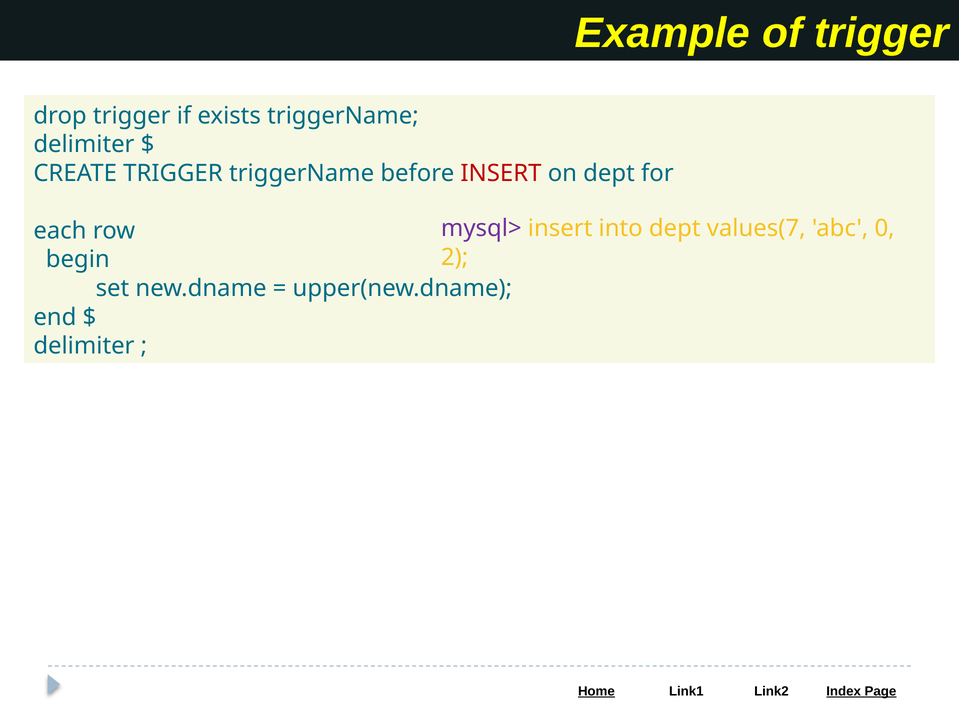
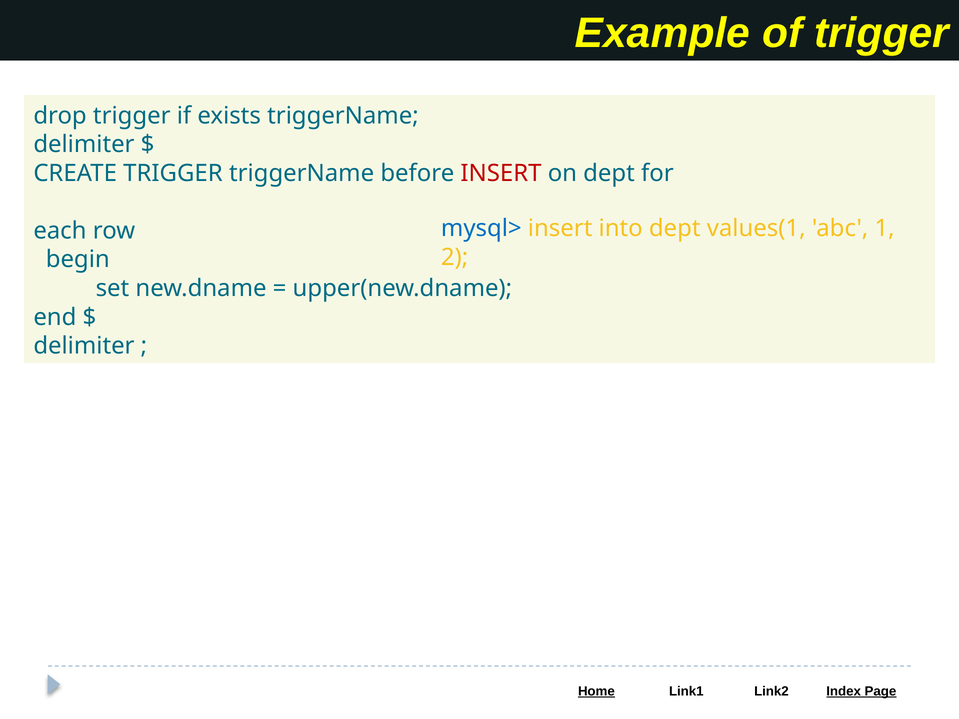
mysql> colour: purple -> blue (481, 229)
values(7: values(7 -> values(1 (756, 229)
0: 0 -> 1 (885, 229)
